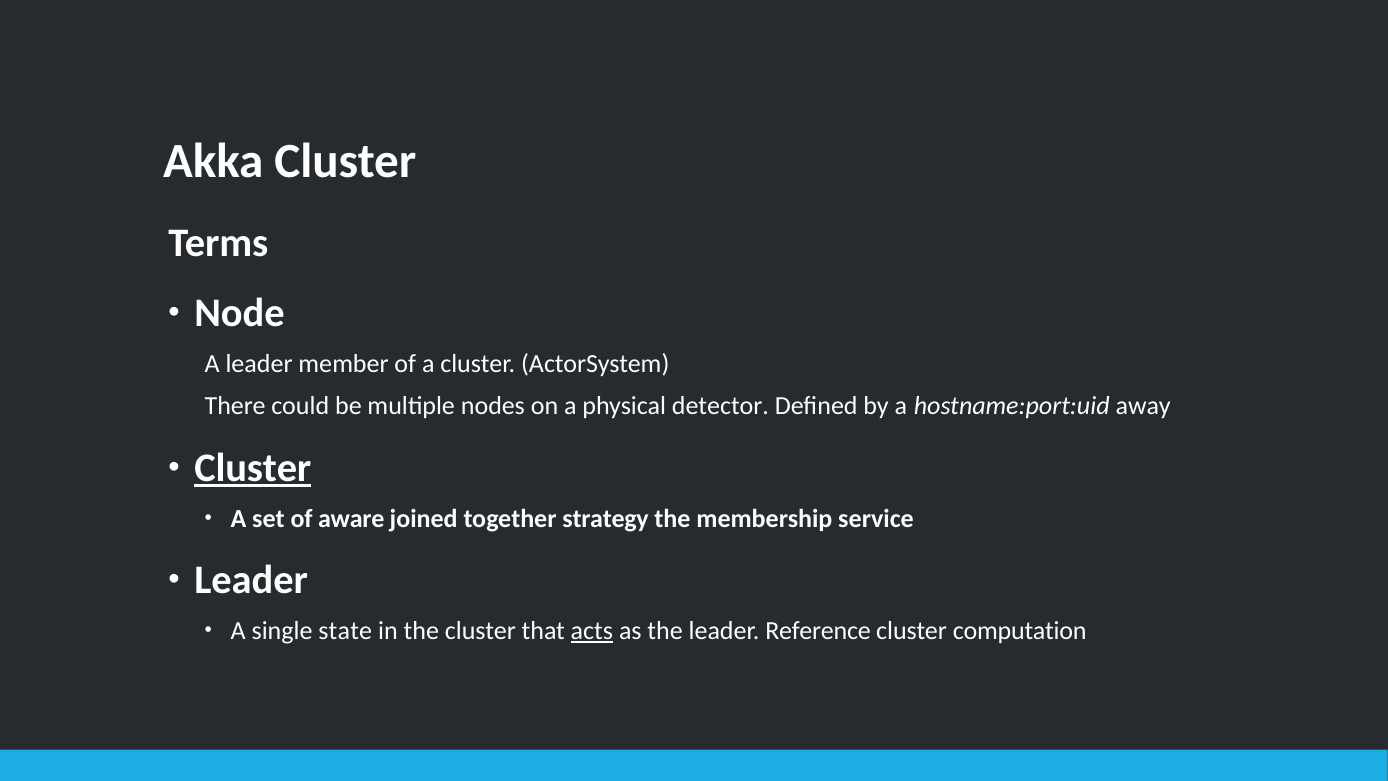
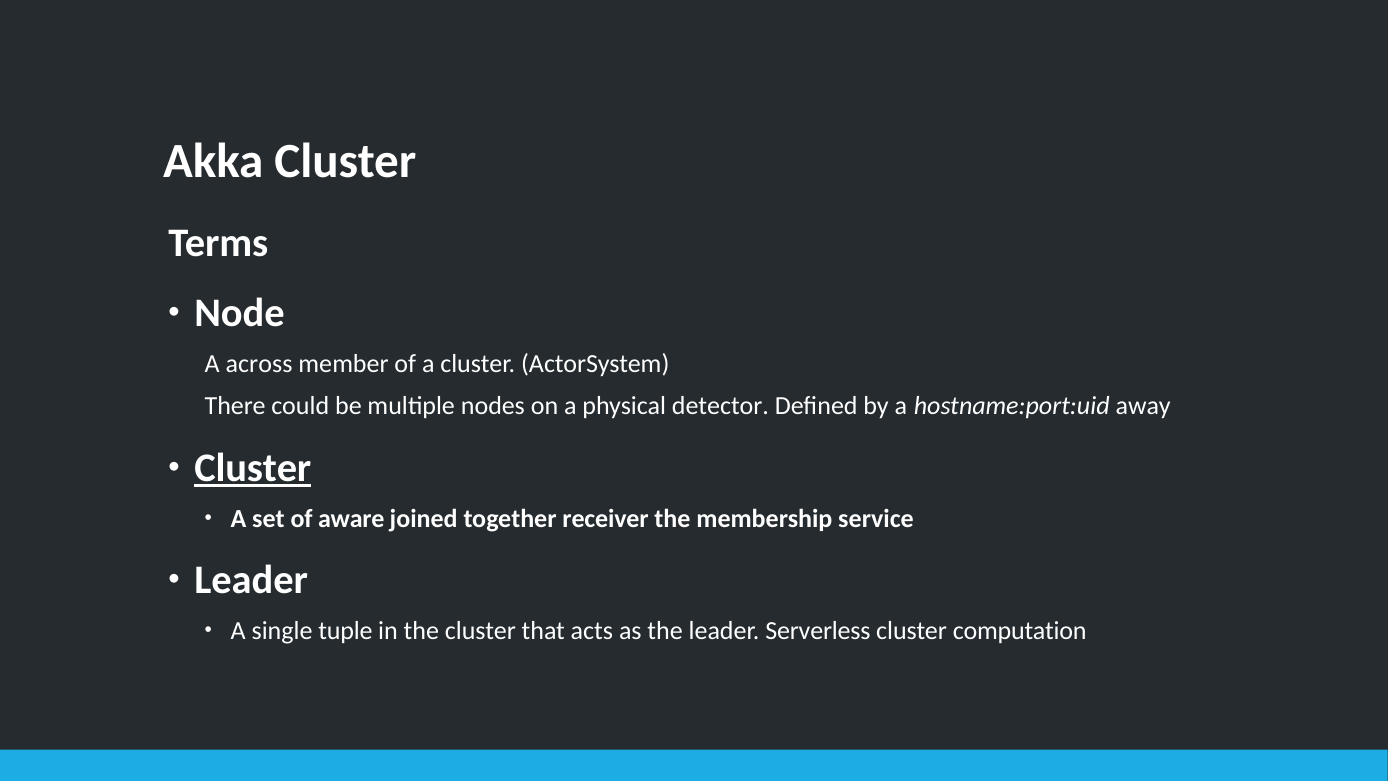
A leader: leader -> across (259, 364)
strategy: strategy -> receiver (606, 519)
state: state -> tuple (345, 631)
acts underline: present -> none (592, 631)
Reference: Reference -> Serverless (818, 631)
